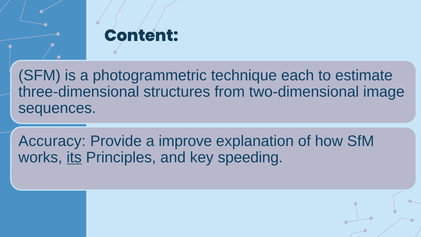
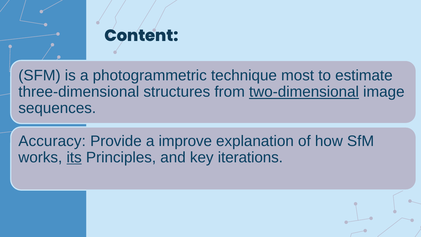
each: each -> most (298, 75)
two-dimensional underline: none -> present (304, 92)
speeding: speeding -> iterations (250, 157)
